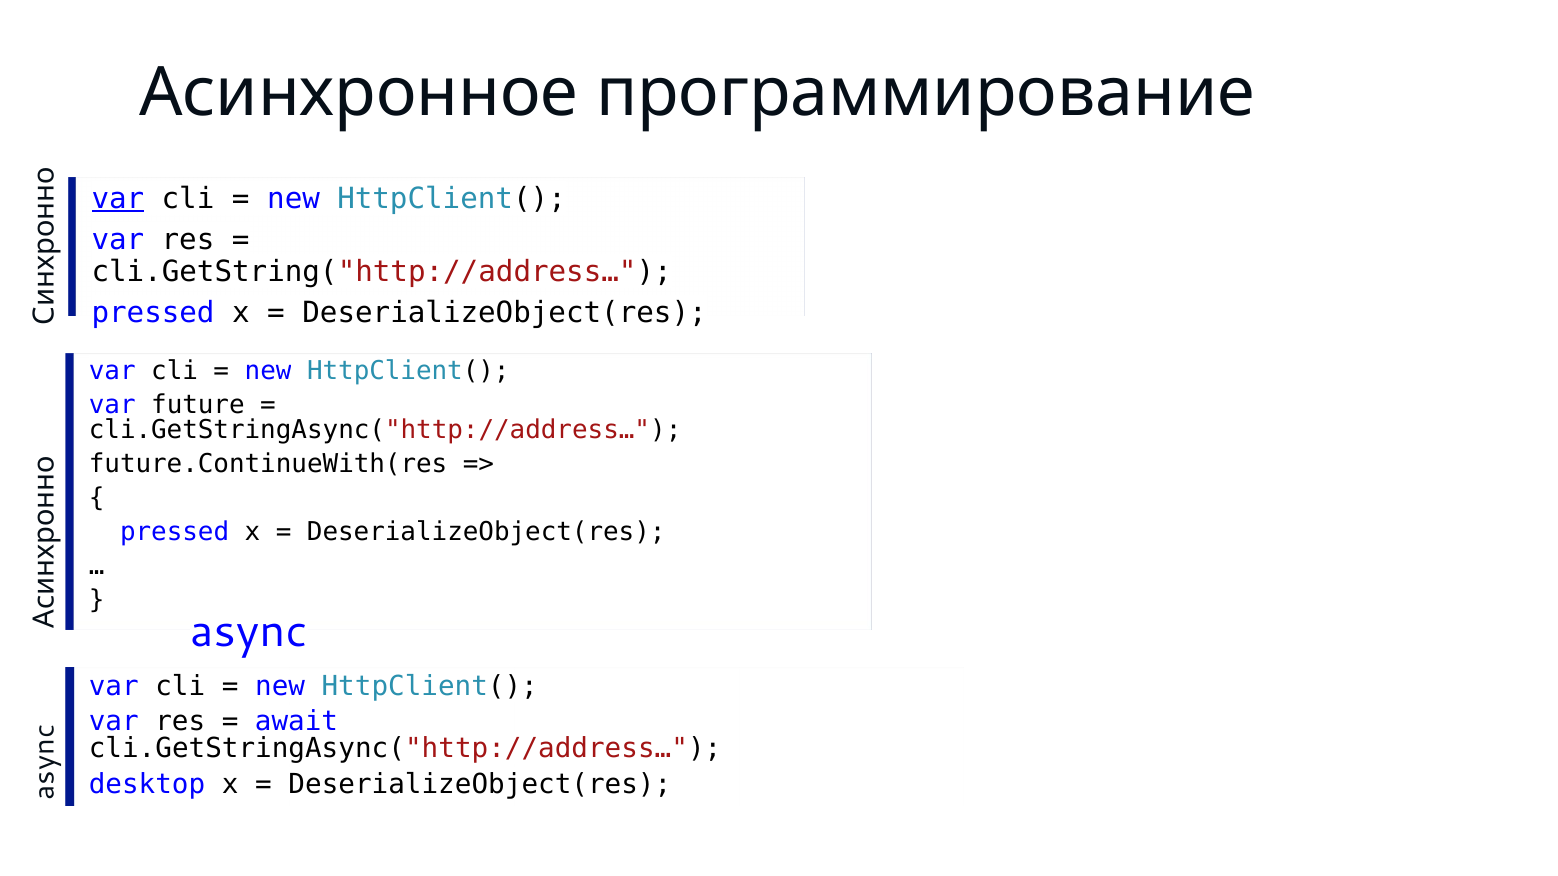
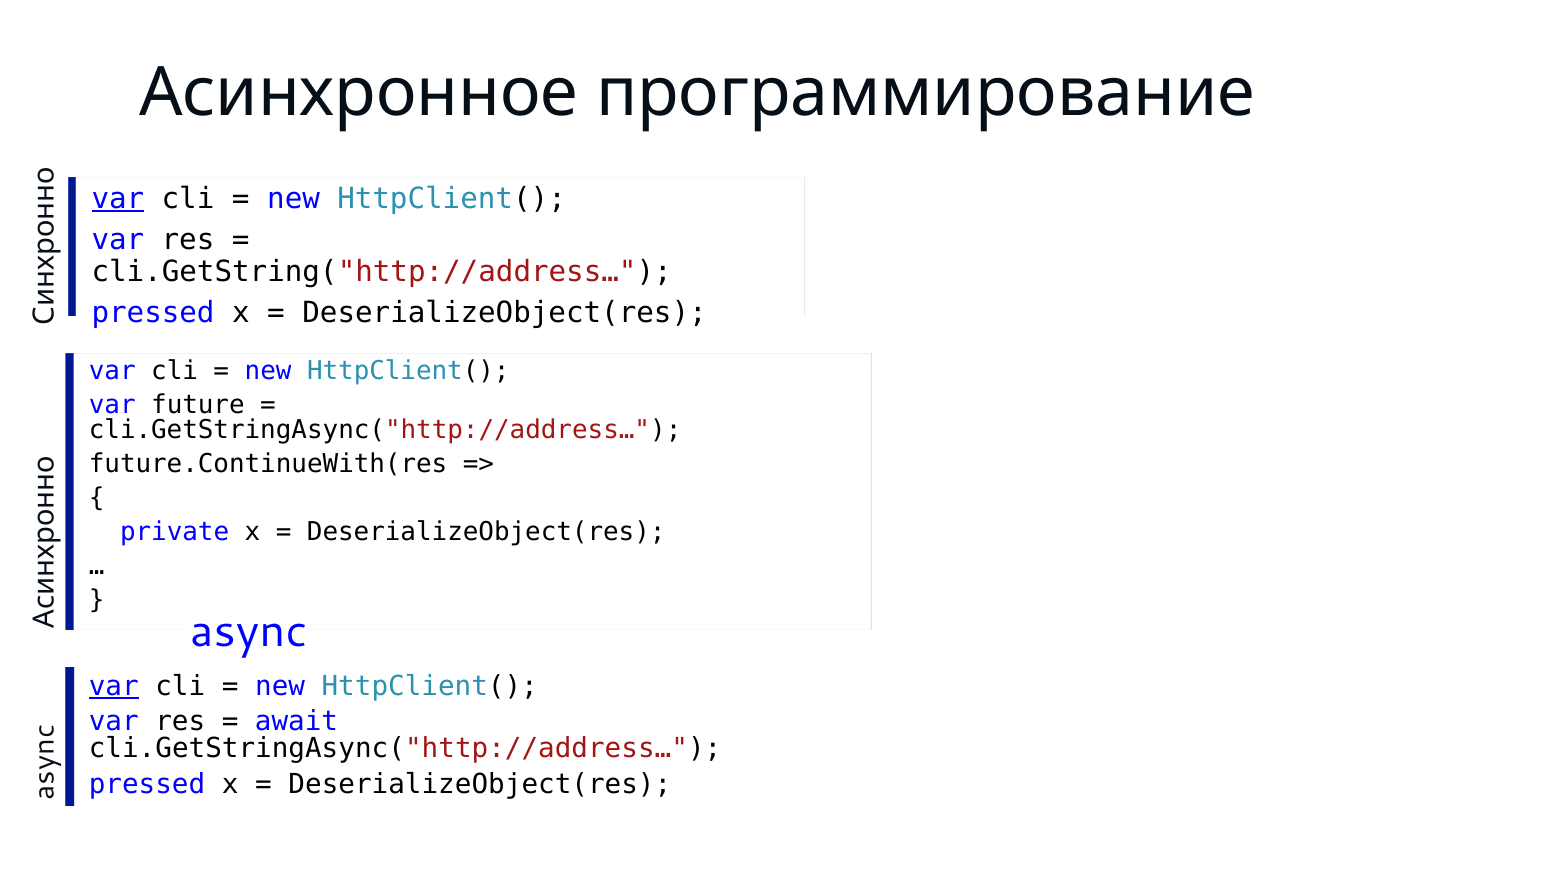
pressed: pressed -> private (175, 532)
var underline: none -> present (114, 686)
desktop: desktop -> pressed (147, 784)
